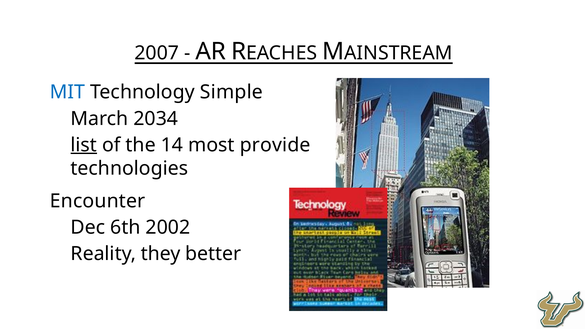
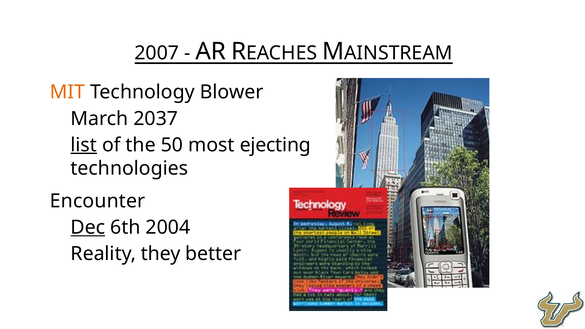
MIT colour: blue -> orange (67, 92)
Simple: Simple -> Blower (232, 92)
2034: 2034 -> 2037 (156, 119)
14: 14 -> 50 (172, 145)
provide: provide -> ejecting (275, 145)
Dec underline: none -> present (88, 227)
2002: 2002 -> 2004 (168, 227)
